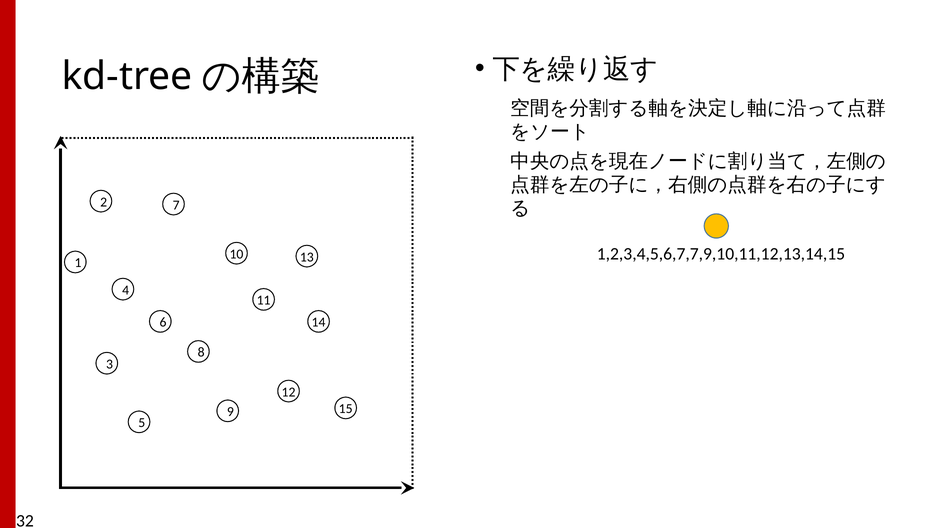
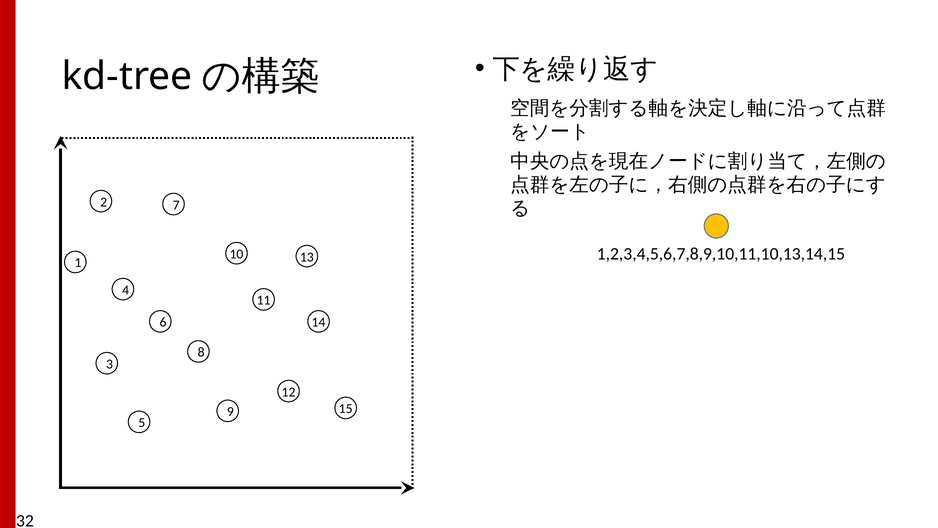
1,2,3,4,5,6,7,7,9,10,11,12,13,14,15: 1,2,3,4,5,6,7,7,9,10,11,12,13,14,15 -> 1,2,3,4,5,6,7,8,9,10,11,10,13,14,15 (721, 254)
